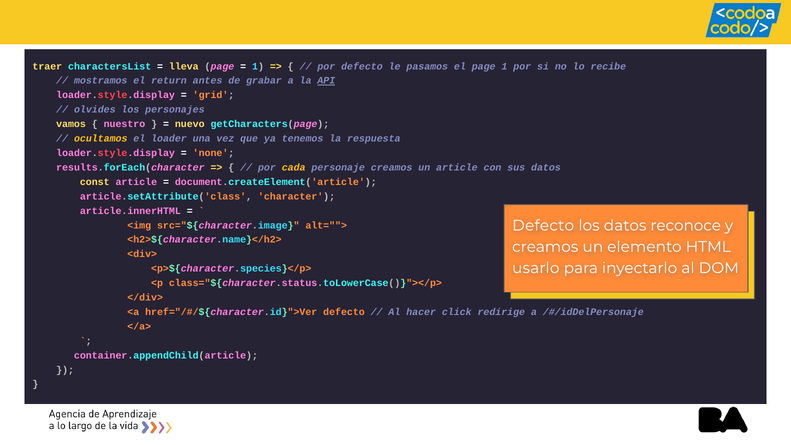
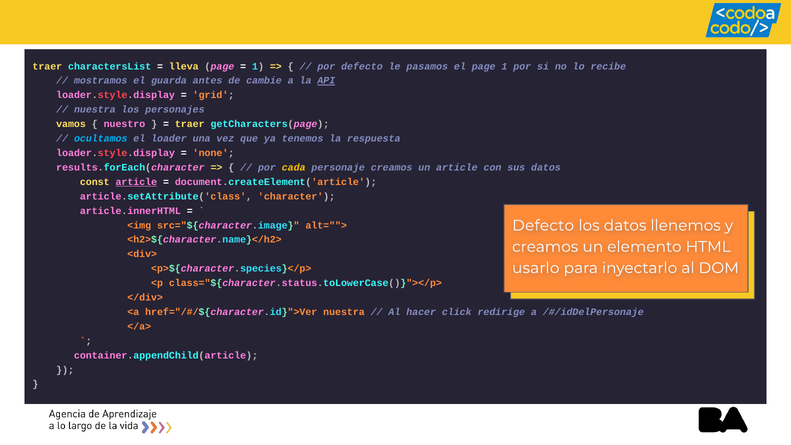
return: return -> guarda (169, 81)
grabar: grabar -> cambie (264, 81)
olvides: olvides -> nuestra (95, 110)
nuevo: nuevo -> traer (190, 124)
ocultamos colour: yellow -> light blue (101, 139)
article underline: none -> present (136, 182)
reconoce: reconoce -> llenemos (686, 225)
defecto: defecto -> nuestra (344, 312)
